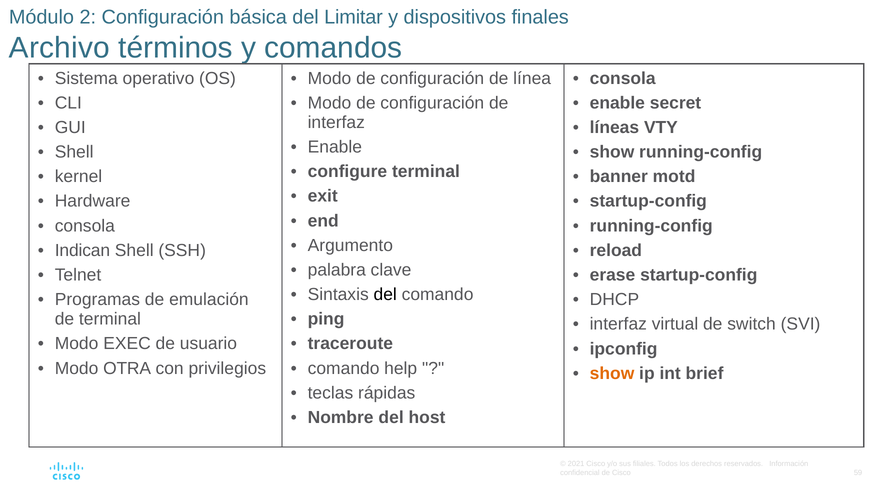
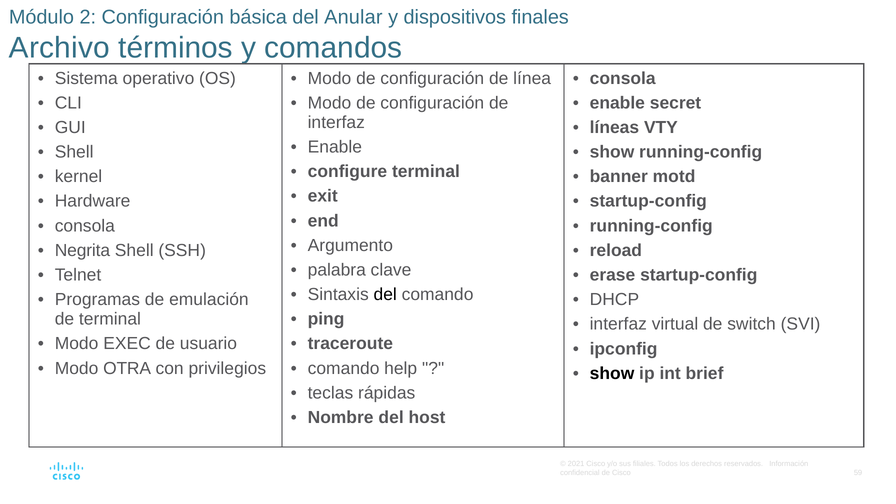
Limitar: Limitar -> Anular (353, 17)
Indican: Indican -> Negrita (82, 250)
show colour: orange -> black (612, 373)
